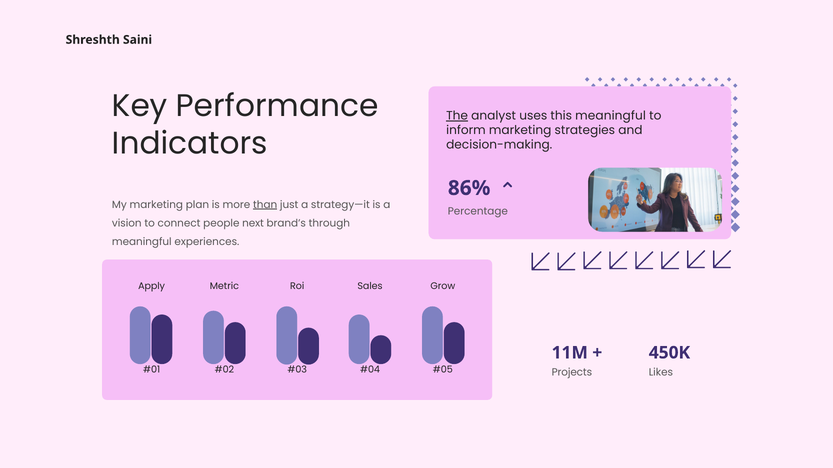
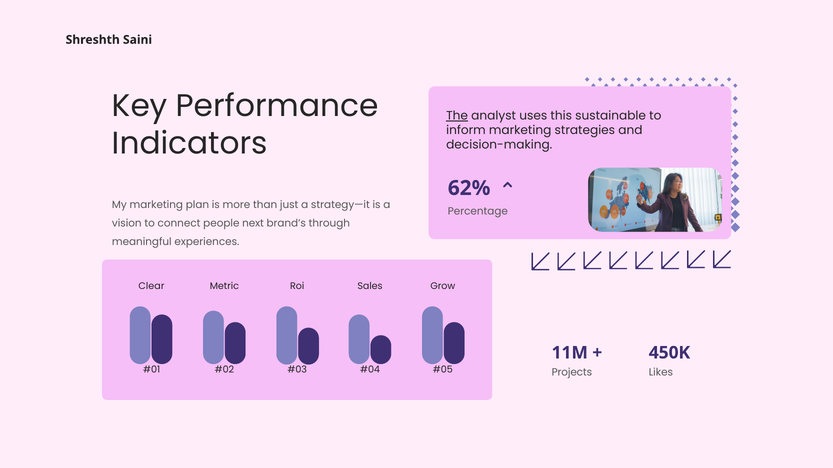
this meaningful: meaningful -> sustainable (611, 116)
86%: 86% -> 62% (469, 188)
than underline: present -> none (265, 205)
Apply: Apply -> Clear (151, 287)
